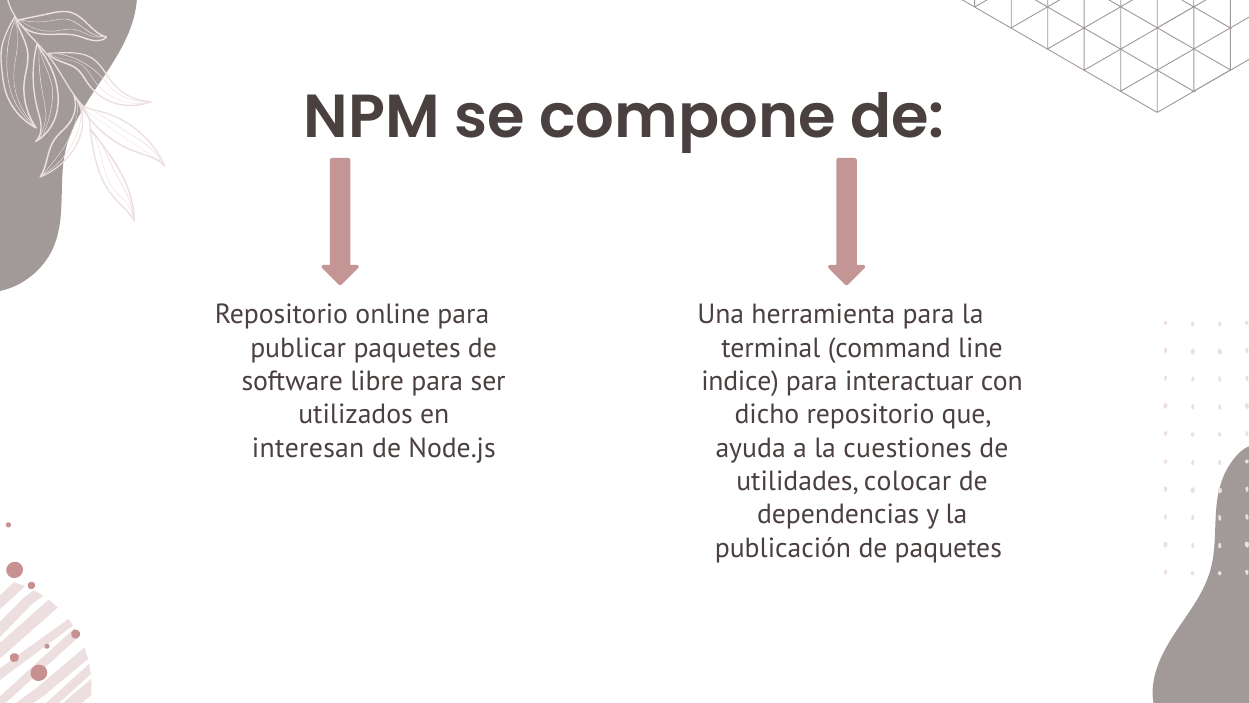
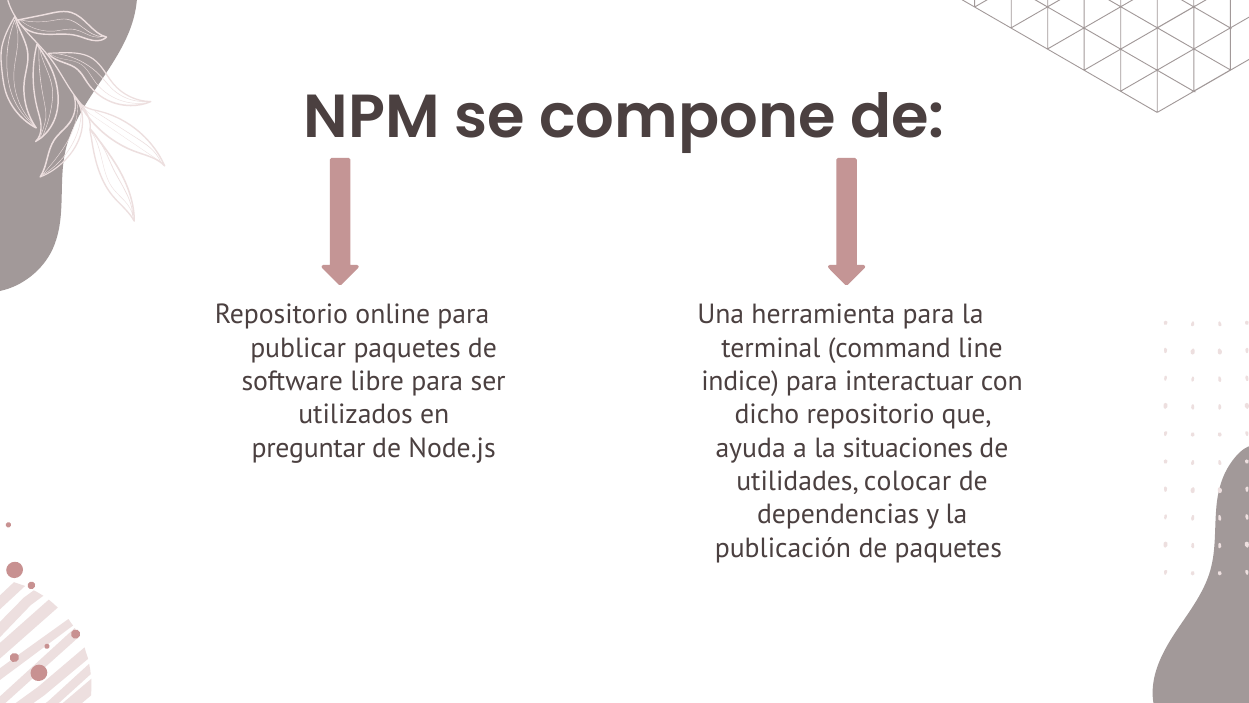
interesan: interesan -> preguntar (308, 448)
cuestiones: cuestiones -> situaciones (908, 448)
